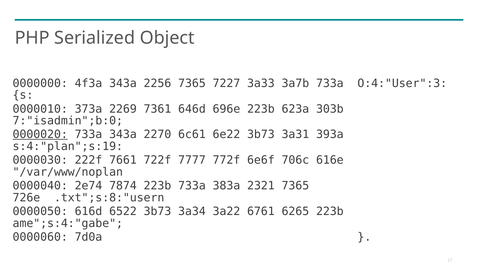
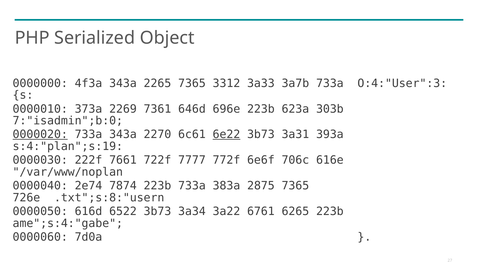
2256: 2256 -> 2265 (157, 83)
7227: 7227 -> 3312 (226, 83)
6e22 underline: none -> present (226, 135)
2321: 2321 -> 2875 (261, 186)
